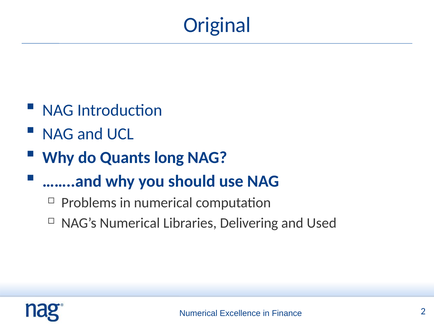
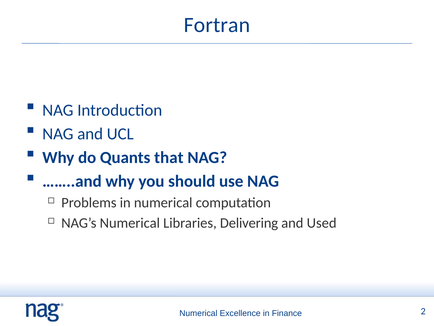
Original: Original -> Fortran (217, 25)
long: long -> that (169, 157)
